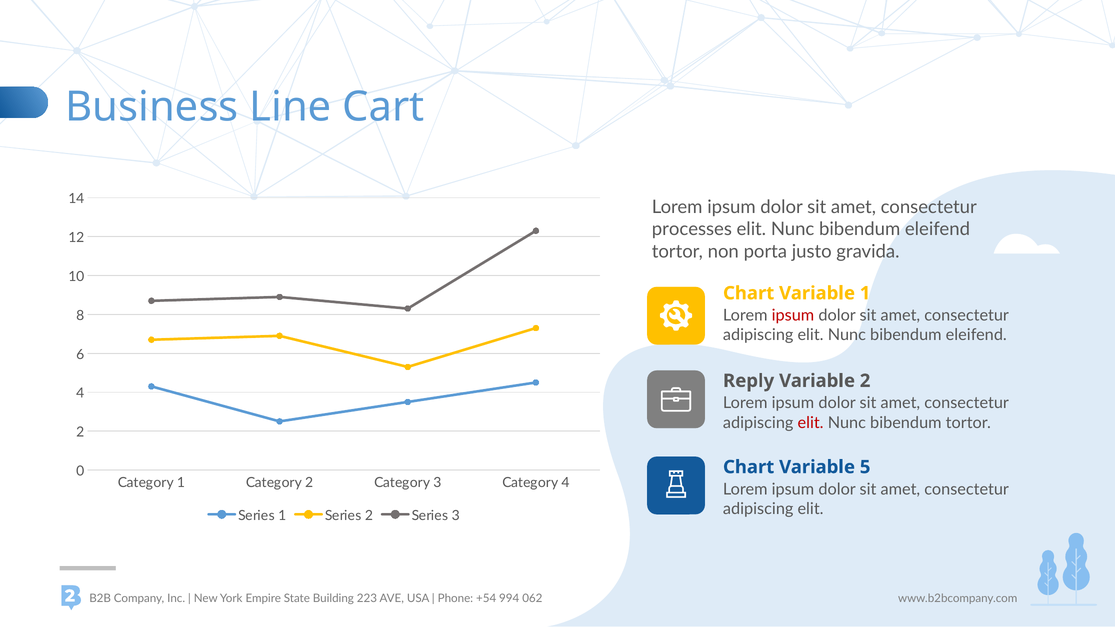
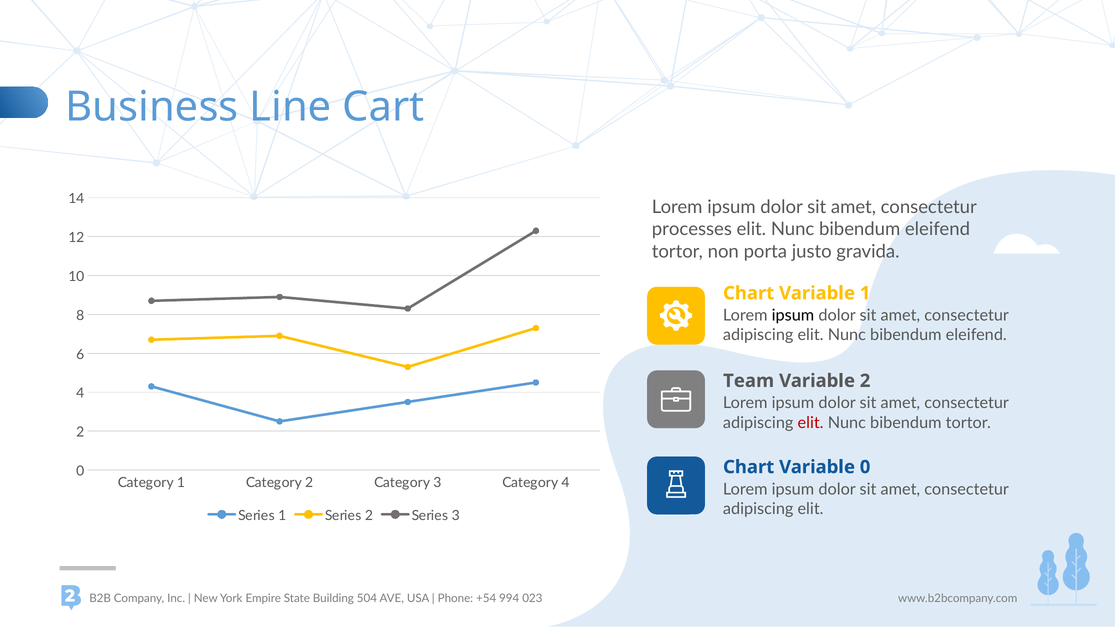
ipsum colour: red -> black (793, 316)
Reply: Reply -> Team (749, 381)
Variable 5: 5 -> 0 (865, 467)
223: 223 -> 504 (367, 599)
062: 062 -> 023 (532, 599)
